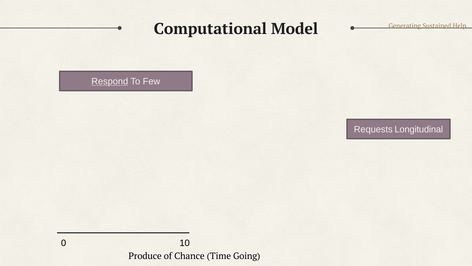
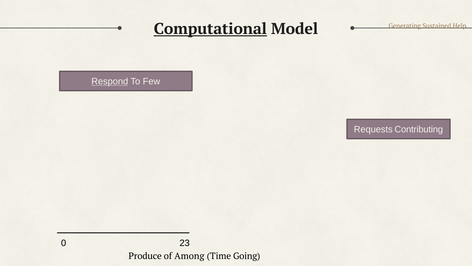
Computational underline: none -> present (210, 29)
Longitudinal: Longitudinal -> Contributing (419, 129)
10: 10 -> 23 (185, 243)
Chance: Chance -> Among (189, 256)
